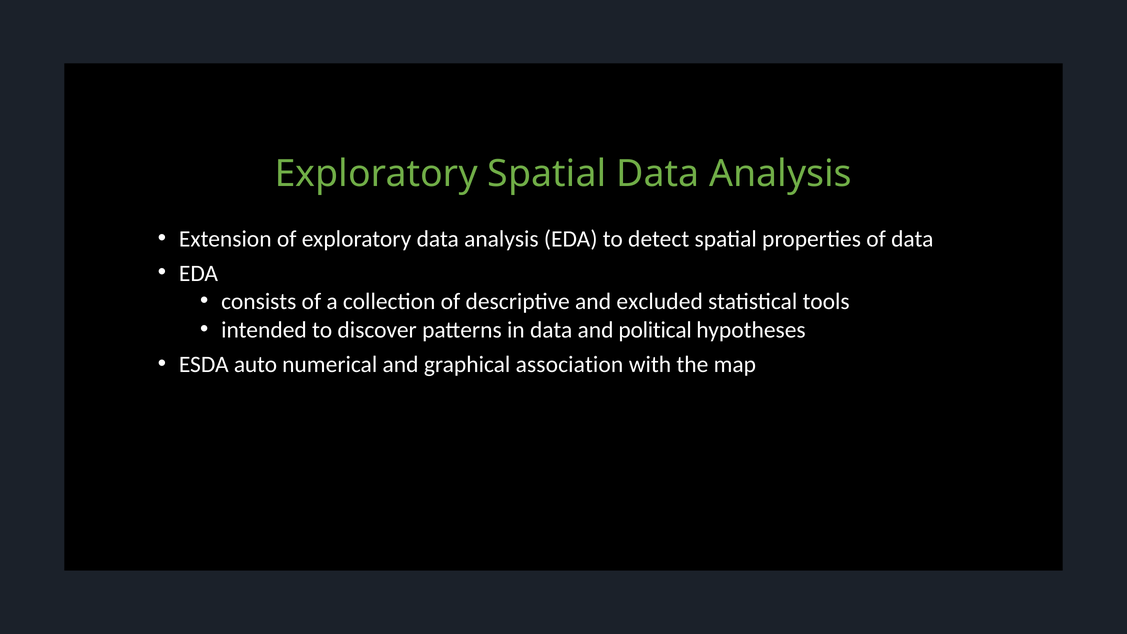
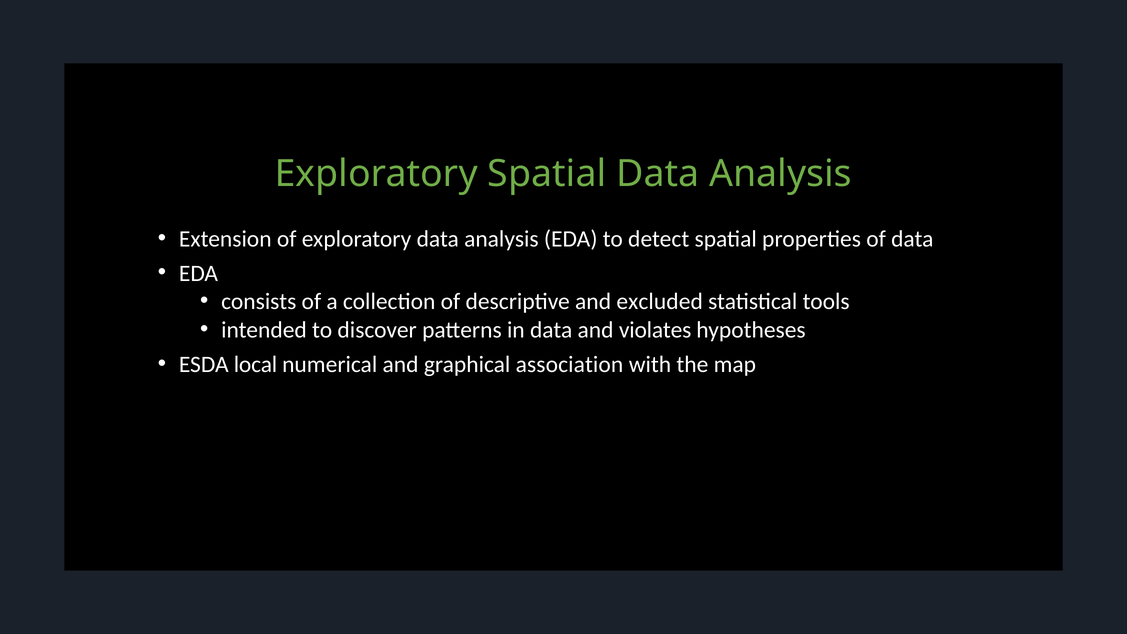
political: political -> violates (655, 330)
auto: auto -> local (256, 364)
